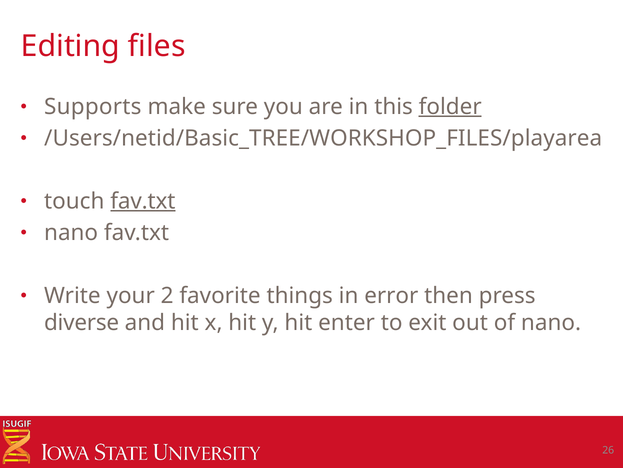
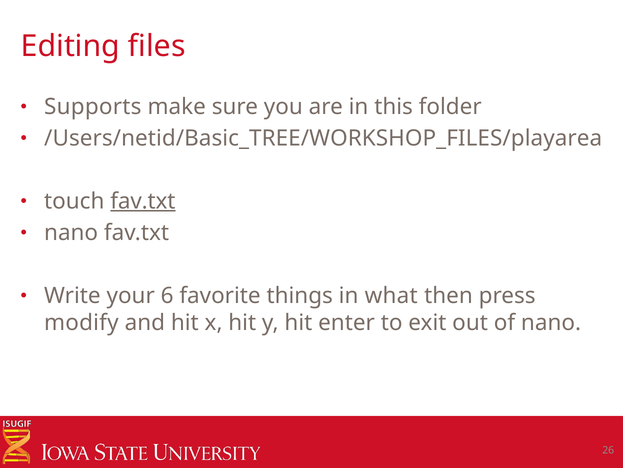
folder underline: present -> none (450, 106)
2: 2 -> 6 (167, 295)
error: error -> what (391, 295)
diverse: diverse -> modify (81, 322)
